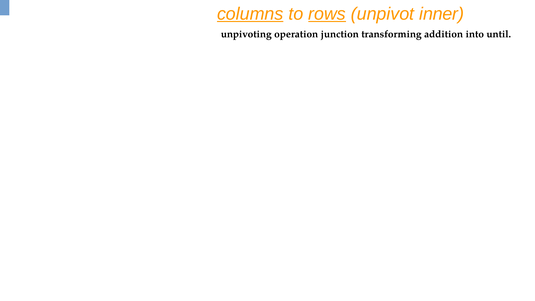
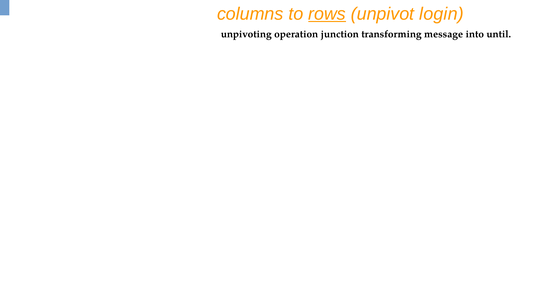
columns underline: present -> none (250, 14)
inner: inner -> login (441, 14)
addition: addition -> message (444, 34)
